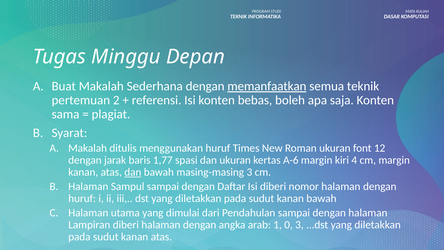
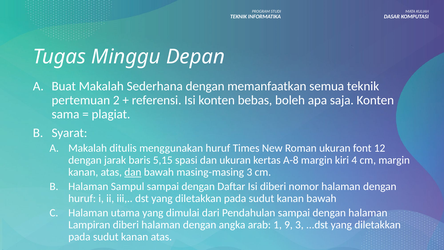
memanfaatkan underline: present -> none (267, 86)
1,77: 1,77 -> 5,15 (163, 160)
A-6: A-6 -> A-8 (291, 160)
0: 0 -> 9 (289, 225)
